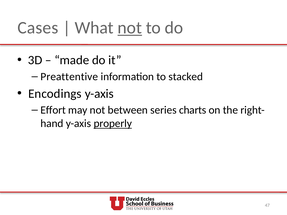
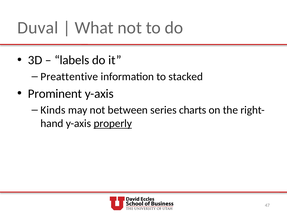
Cases: Cases -> Duval (38, 28)
not underline: present -> none (130, 28)
made: made -> labels (72, 60)
Encodings: Encodings -> Prominent (55, 94)
Effort: Effort -> Kinds (53, 110)
